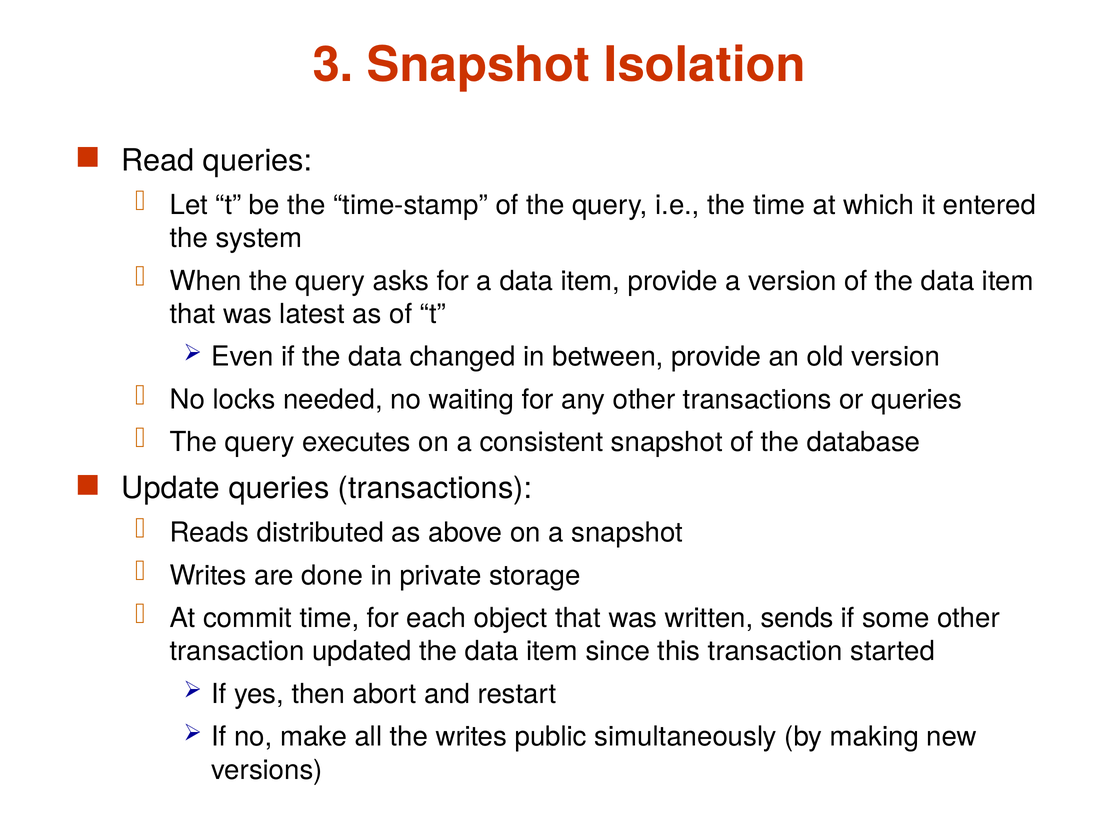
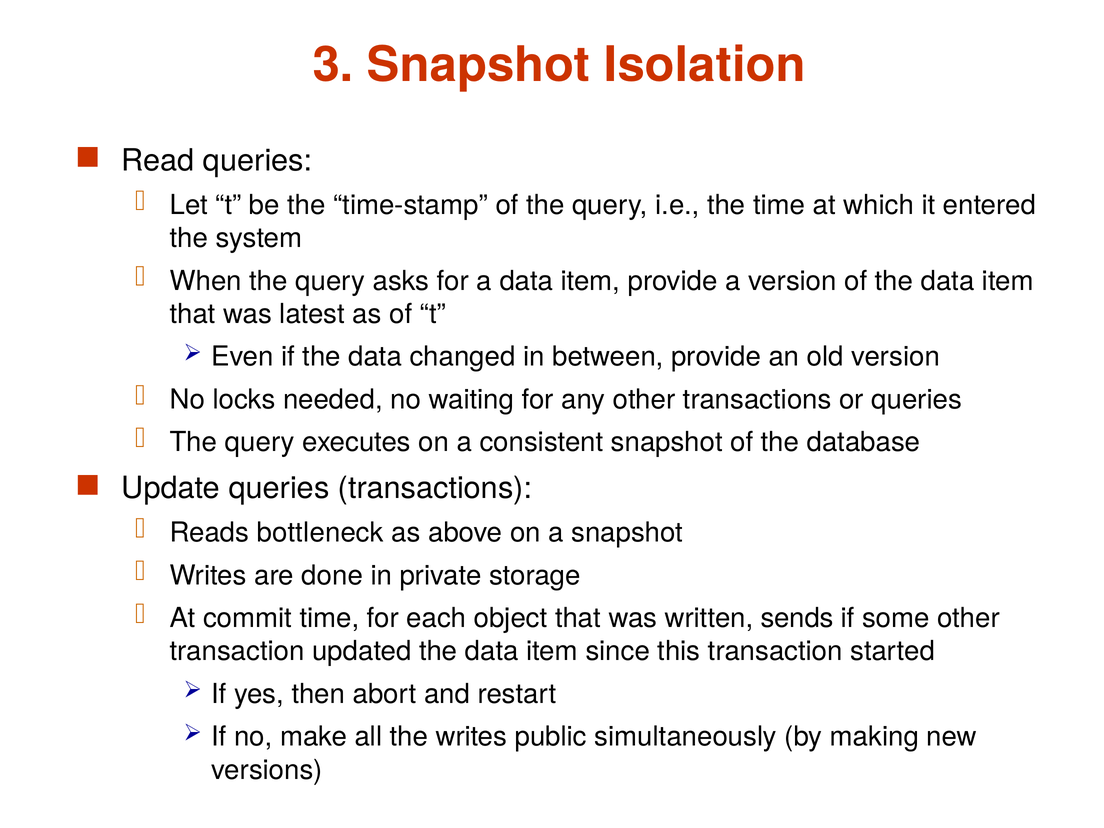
distributed: distributed -> bottleneck (320, 533)
